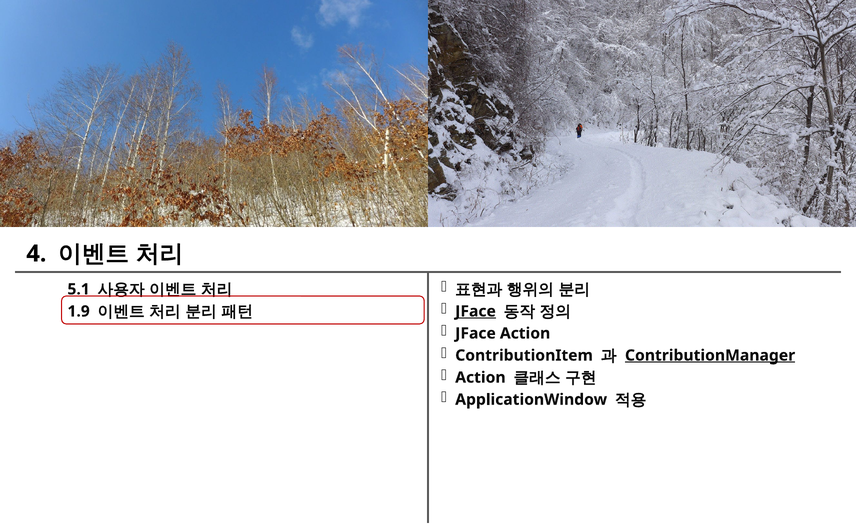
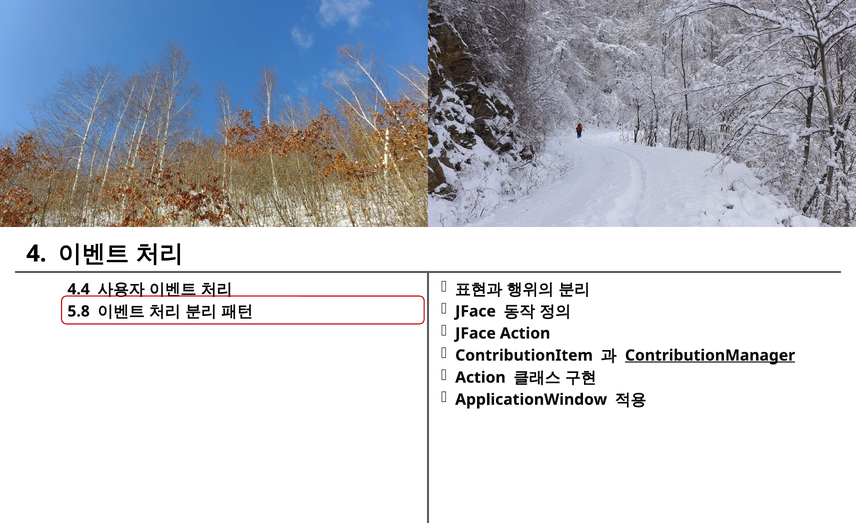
5.1: 5.1 -> 4.4 (79, 289)
JFace underline: present -> none (476, 311)
1.9: 1.9 -> 5.8 (79, 311)
